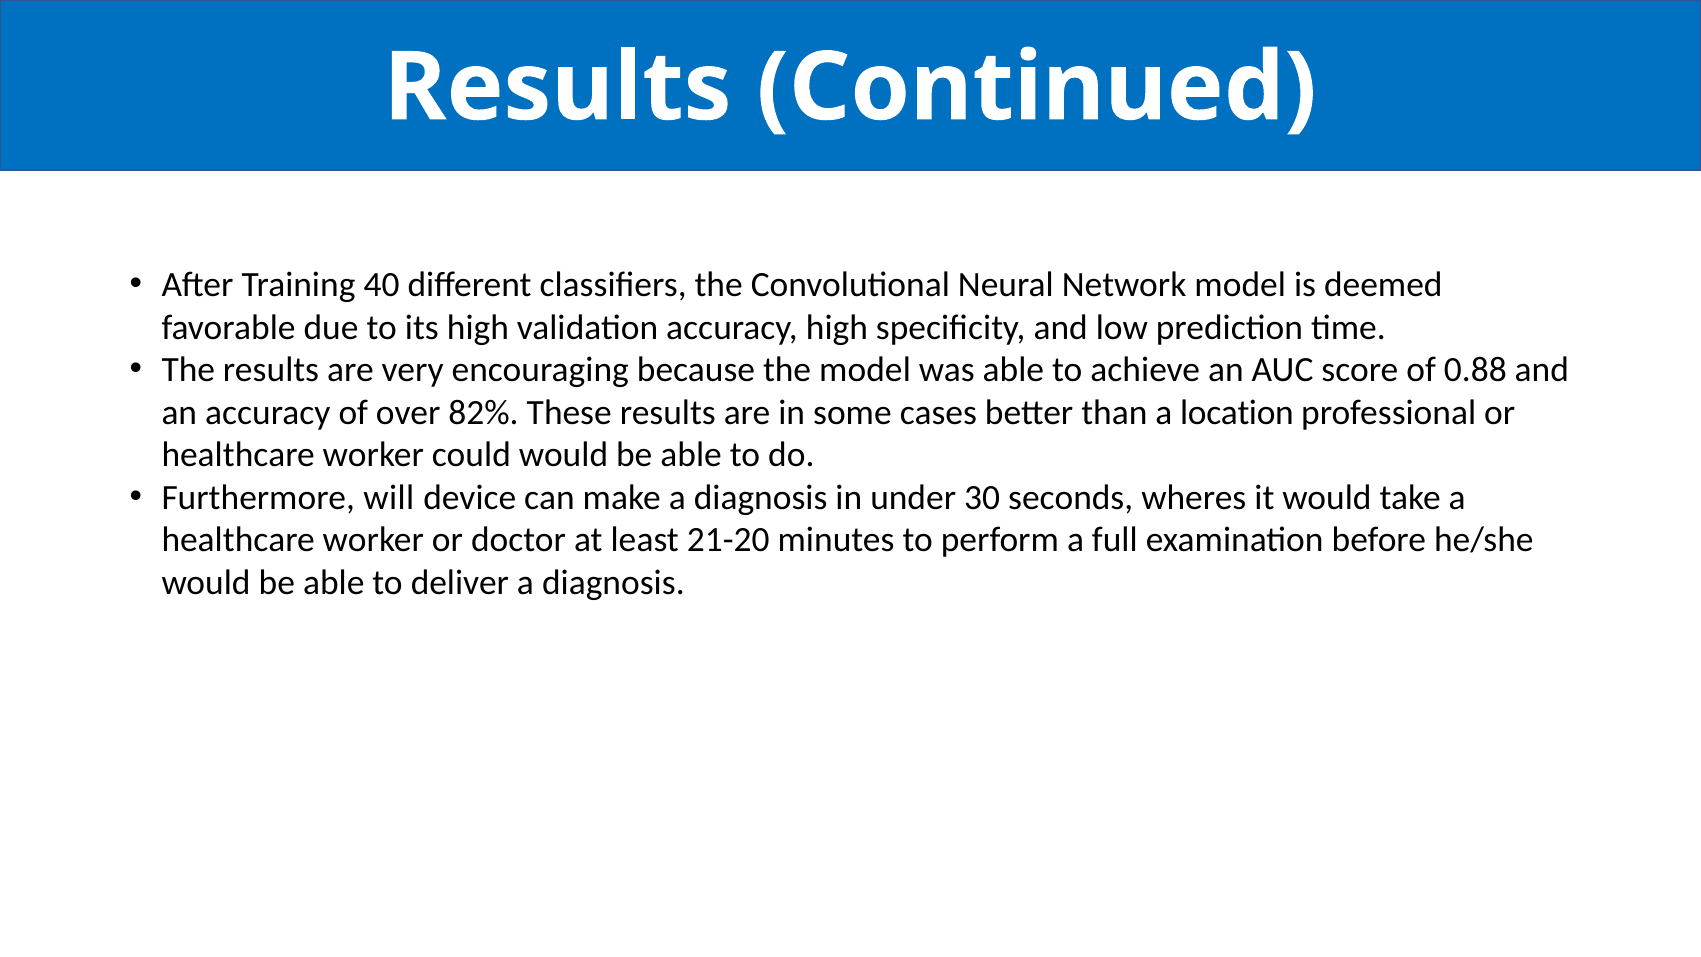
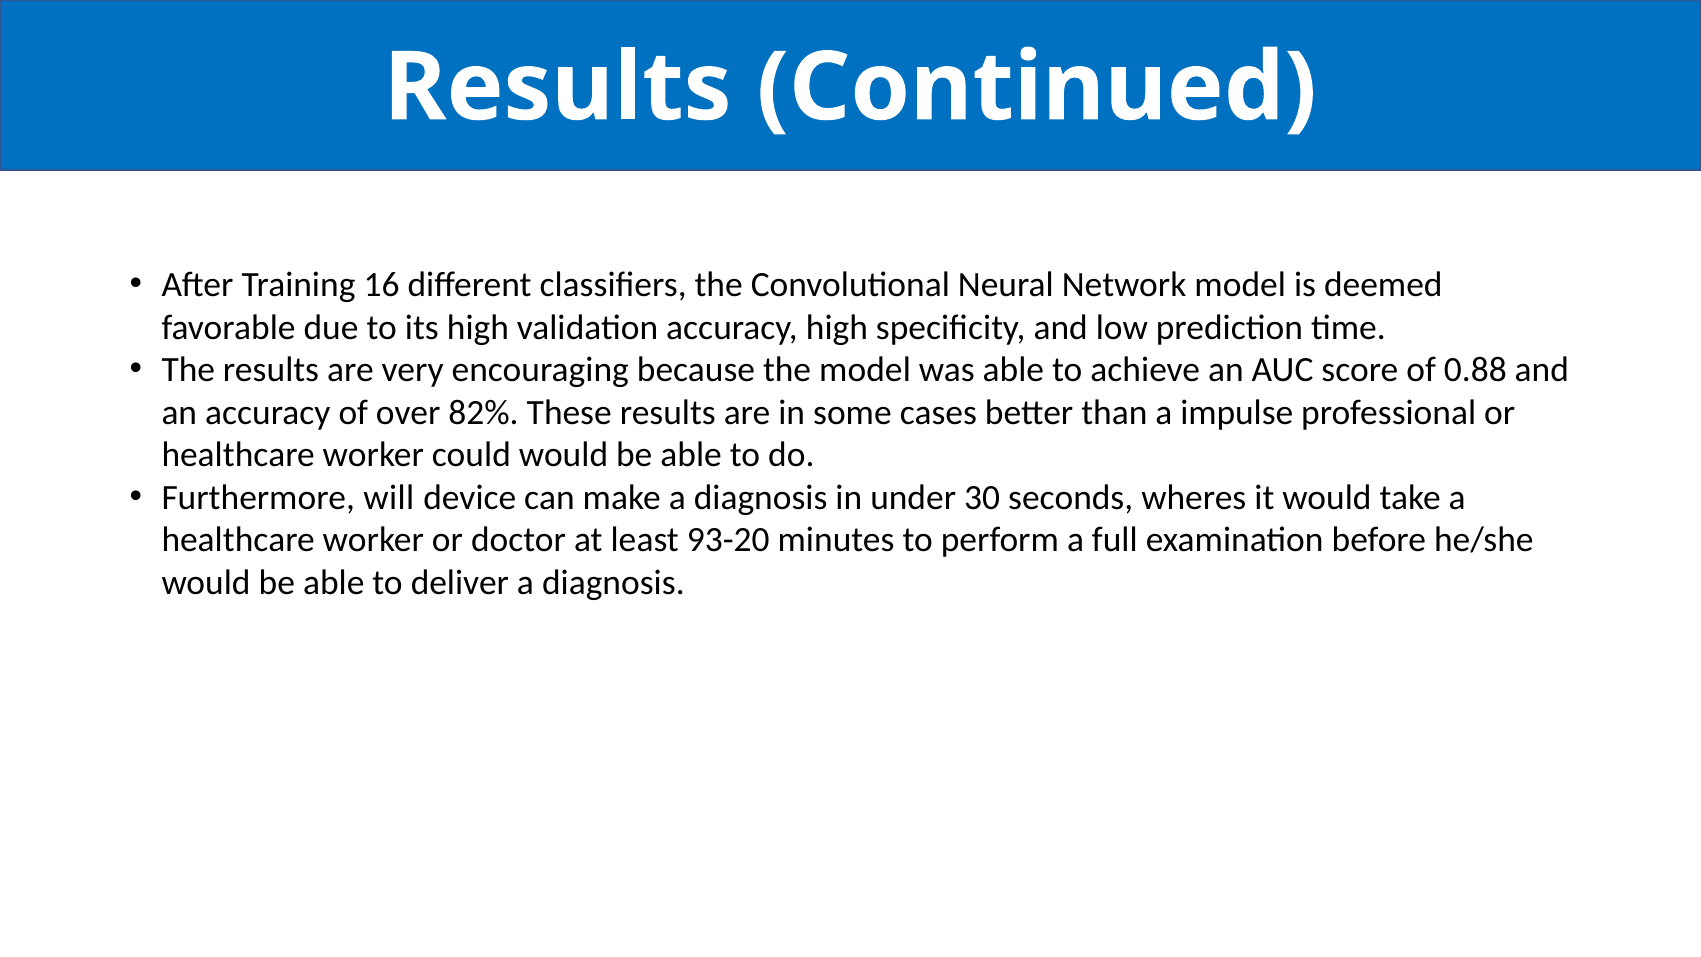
40: 40 -> 16 (382, 285)
location: location -> impulse (1237, 412)
21-20: 21-20 -> 93-20 (728, 540)
